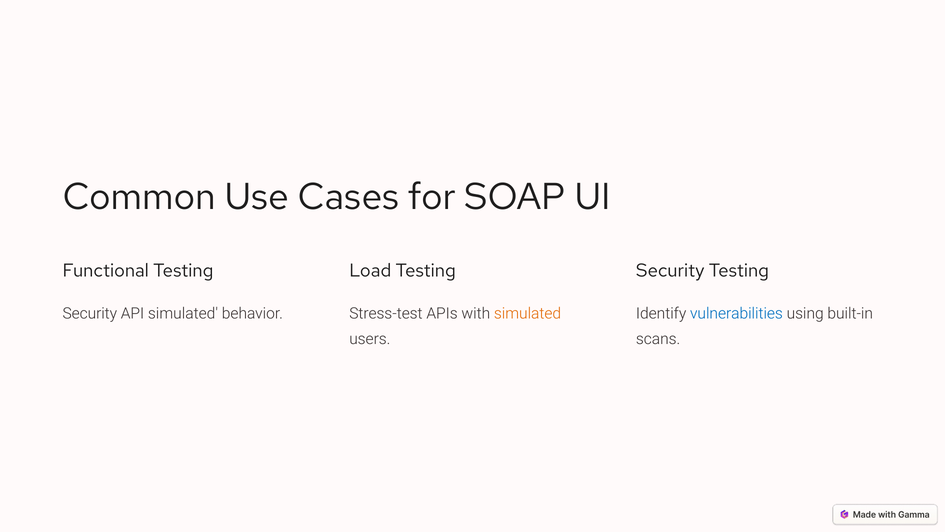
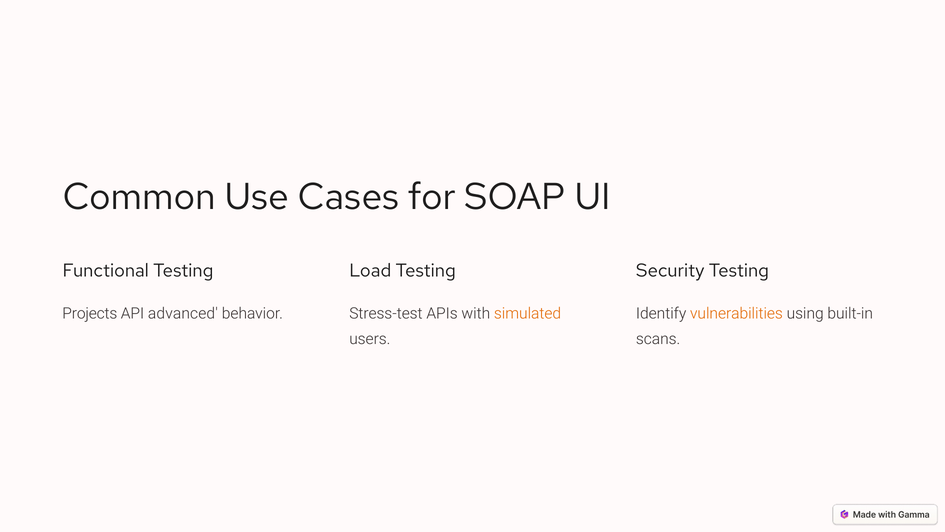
Security: Security -> Projects (90, 313)
API simulated: simulated -> advanced (183, 313)
vulnerabilities colour: blue -> orange (736, 313)
